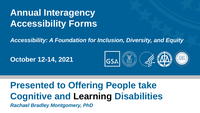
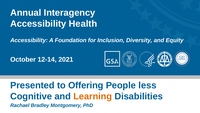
Forms: Forms -> Health (83, 24)
take: take -> less (148, 85)
Learning colour: black -> orange (93, 96)
